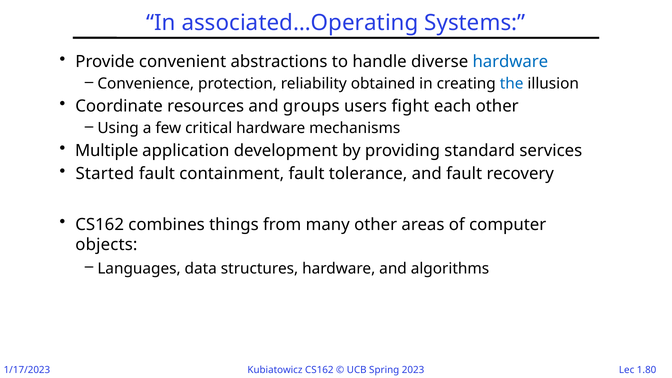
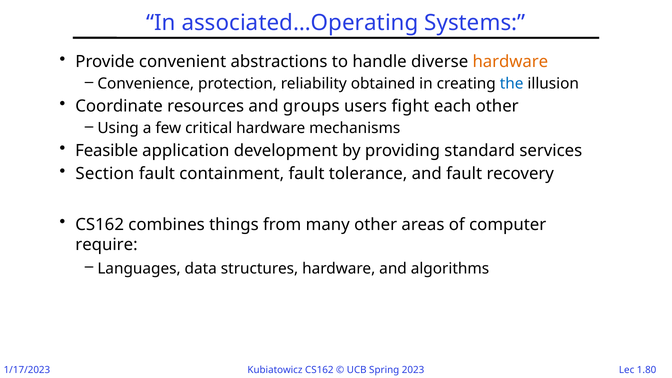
hardware colour: blue -> orange (510, 62)
Multiple: Multiple -> Feasible (107, 151)
Started: Started -> Section (105, 174)
objects: objects -> require (106, 245)
